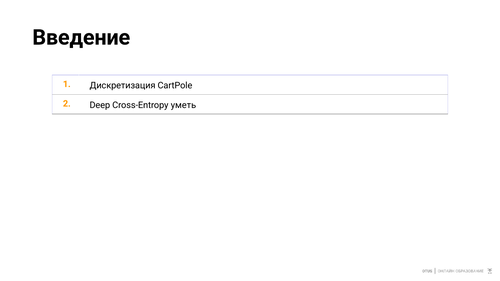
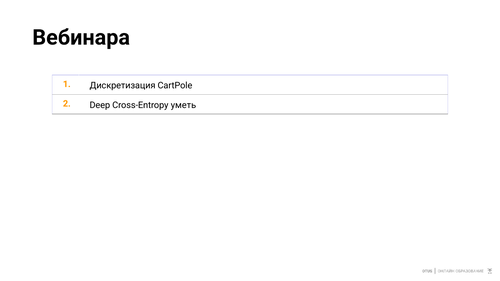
Введение: Введение -> Вебинара (81, 38)
